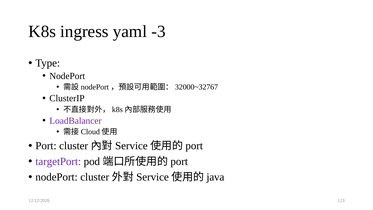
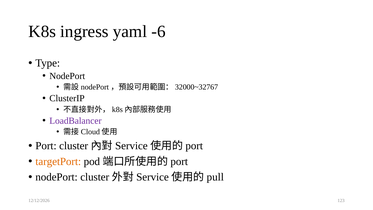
-3: -3 -> -6 (159, 31)
targetPort colour: purple -> orange (58, 161)
java: java -> pull (215, 177)
